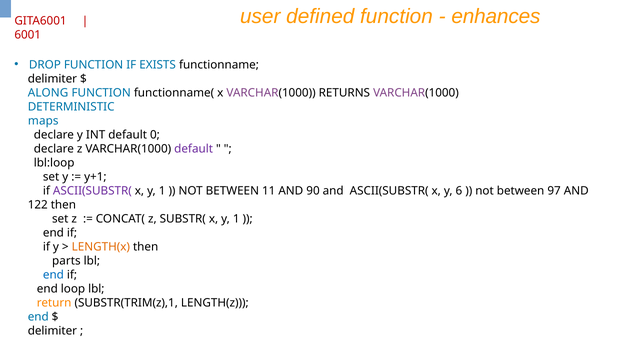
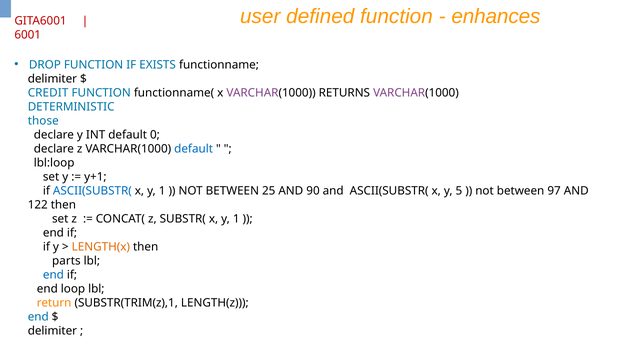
ALONG: ALONG -> CREDIT (48, 93)
maps: maps -> those (43, 121)
default colour: purple -> blue (194, 149)
ASCII(SUBSTR( colour: purple -> blue (92, 191)
11: 11 -> 25 (269, 191)
6: 6 -> 5 (459, 191)
